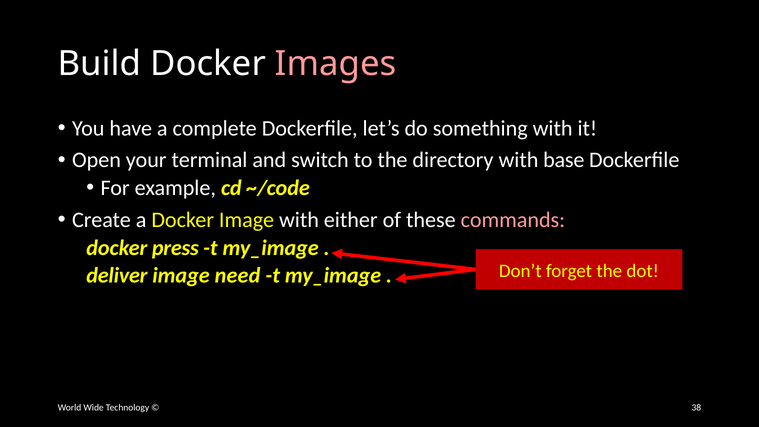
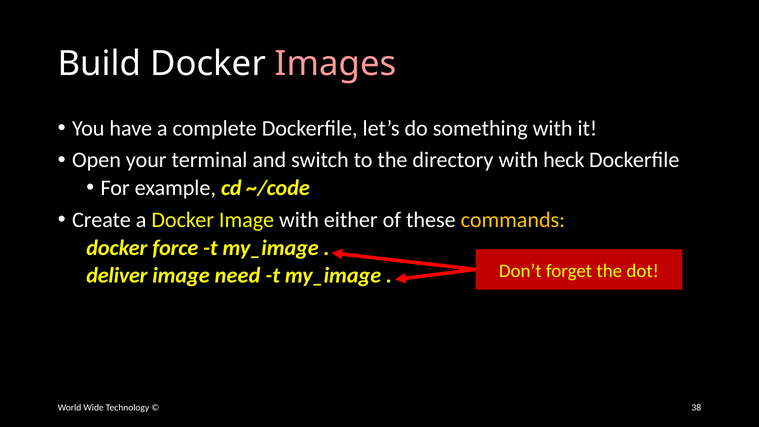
base: base -> heck (564, 160)
commands colour: pink -> yellow (513, 220)
press: press -> force (175, 248)
